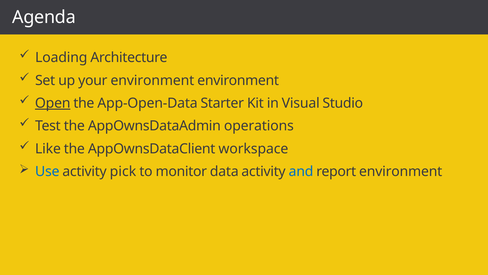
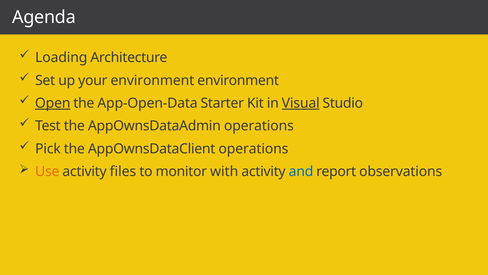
Visual underline: none -> present (301, 103)
Like: Like -> Pick (48, 148)
AppOwnsDataClient workspace: workspace -> operations (253, 148)
Use colour: blue -> orange (47, 171)
pick: pick -> files (123, 171)
data: data -> with (224, 171)
report environment: environment -> observations (401, 171)
